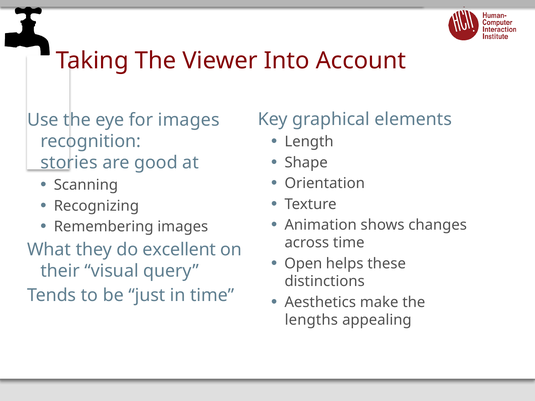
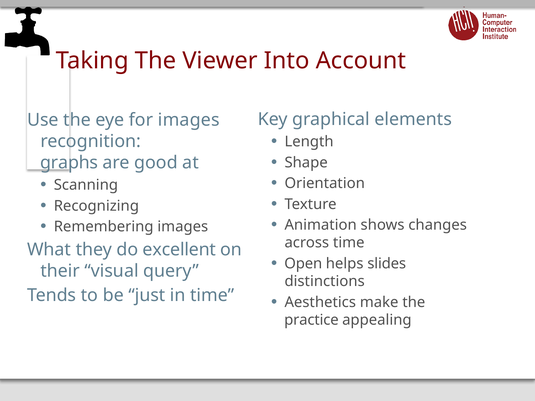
stories: stories -> graphs (69, 163)
these: these -> slides (387, 264)
lengths: lengths -> practice (311, 320)
